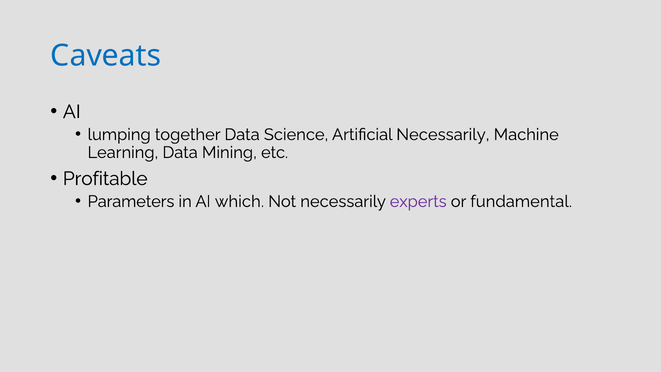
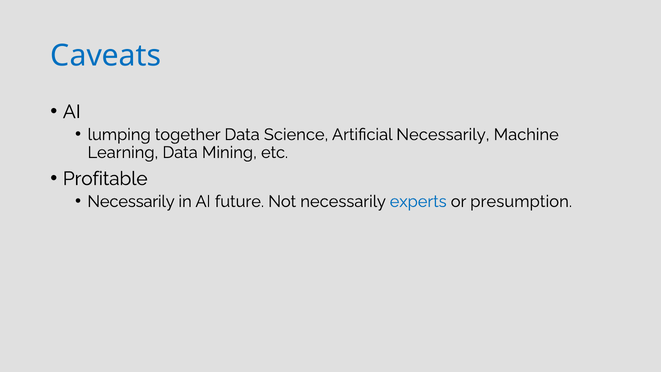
Parameters: Parameters -> Necessarily (131, 201)
which: which -> future (239, 201)
experts colour: purple -> blue (418, 201)
fundamental: fundamental -> presumption (521, 201)
